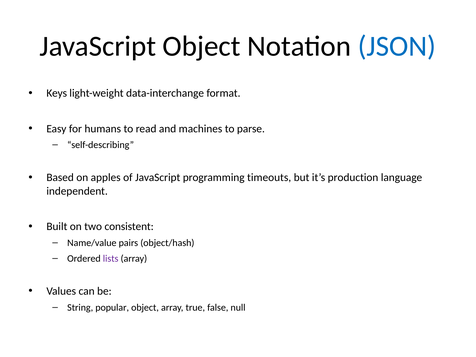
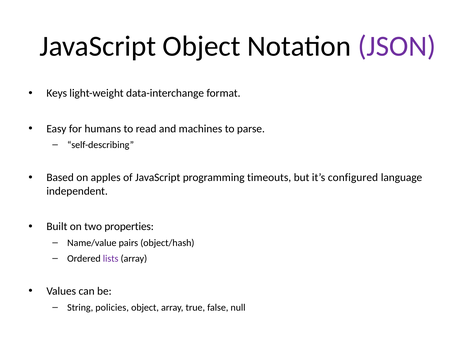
JSON colour: blue -> purple (397, 46)
production: production -> configured (353, 178)
consistent: consistent -> properties (129, 227)
popular: popular -> policies (112, 307)
